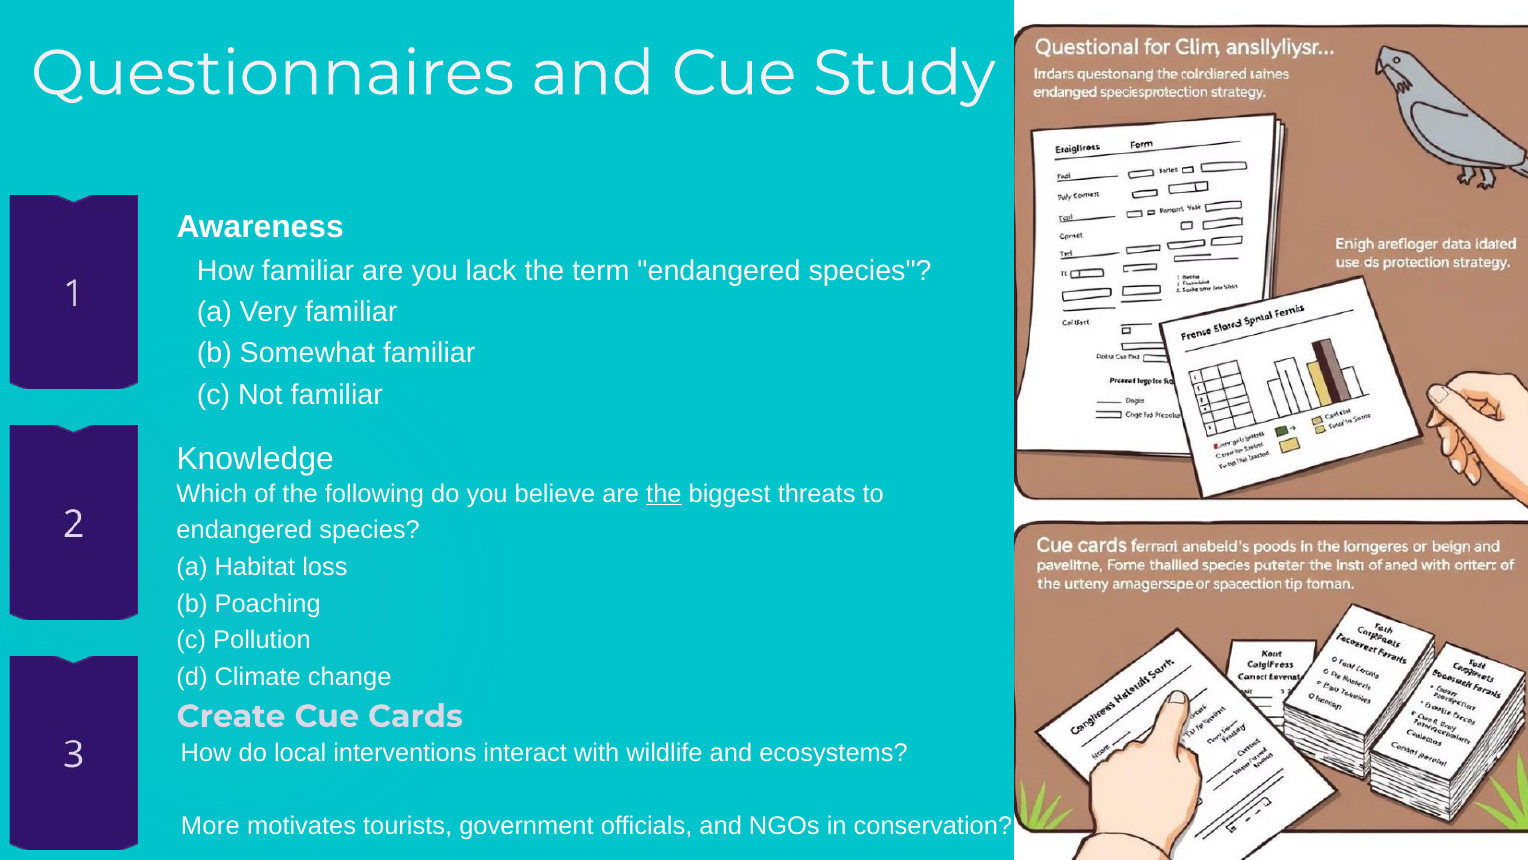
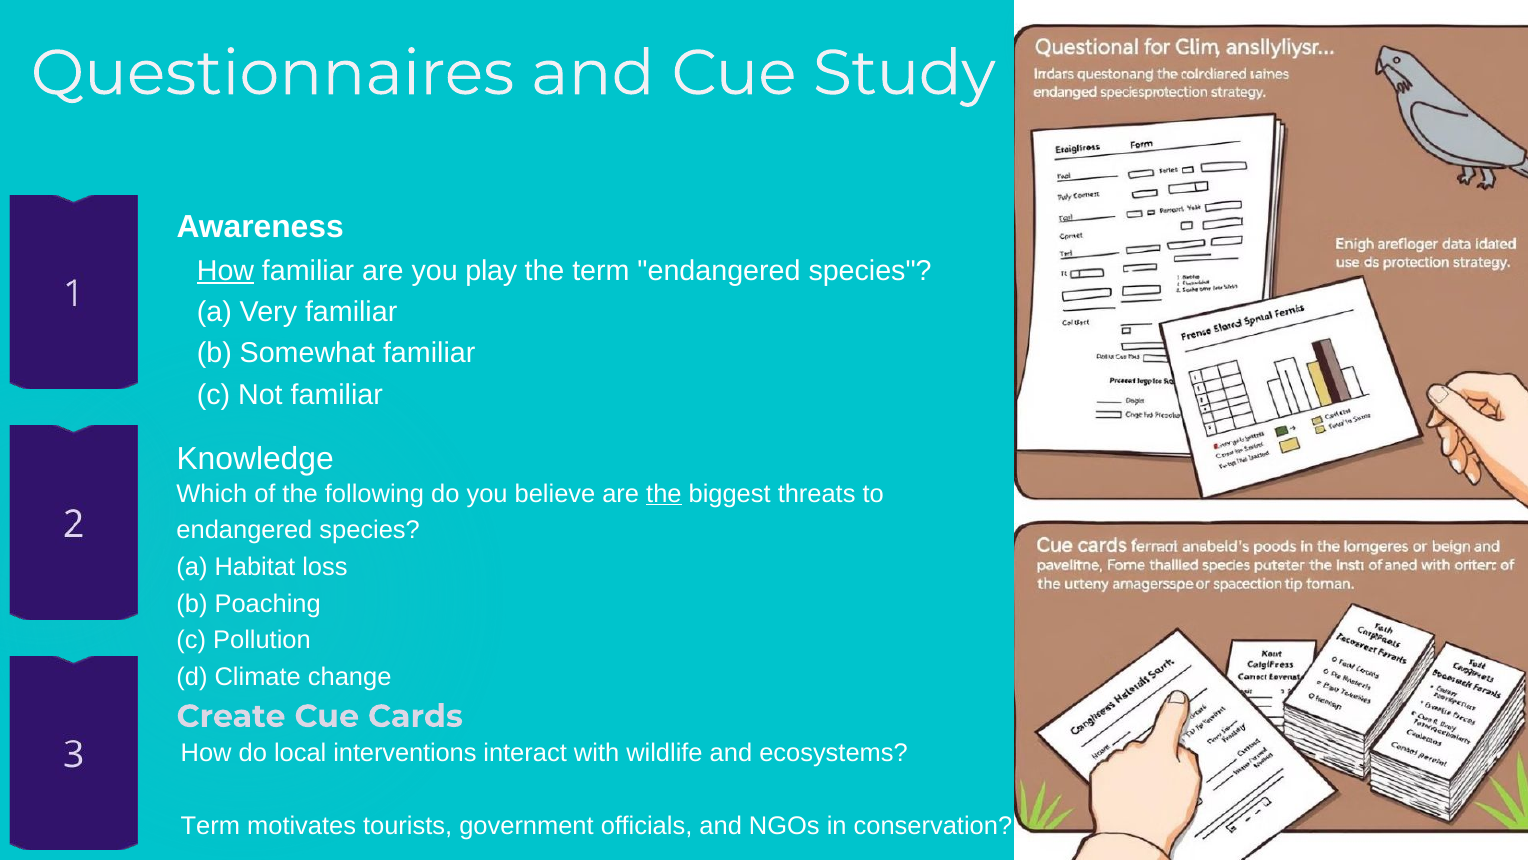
How underline: none -> present (225, 271)
lack: lack -> play (491, 271)
More: More -> Term (210, 826)
